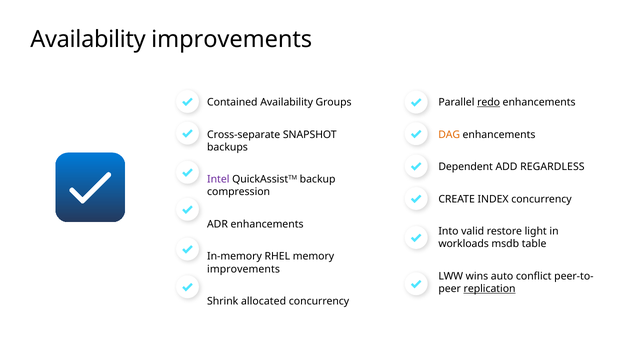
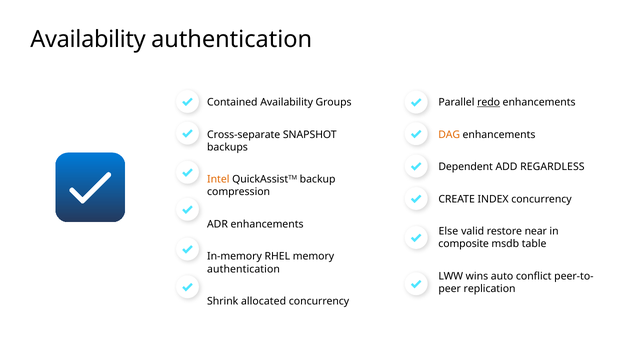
Availability improvements: improvements -> authentication (232, 39)
Intel colour: purple -> orange (218, 179)
Into: Into -> Else (448, 231)
light: light -> near (536, 231)
workloads: workloads -> composite (464, 244)
improvements: improvements -> authentication (244, 269)
replication underline: present -> none (490, 289)
